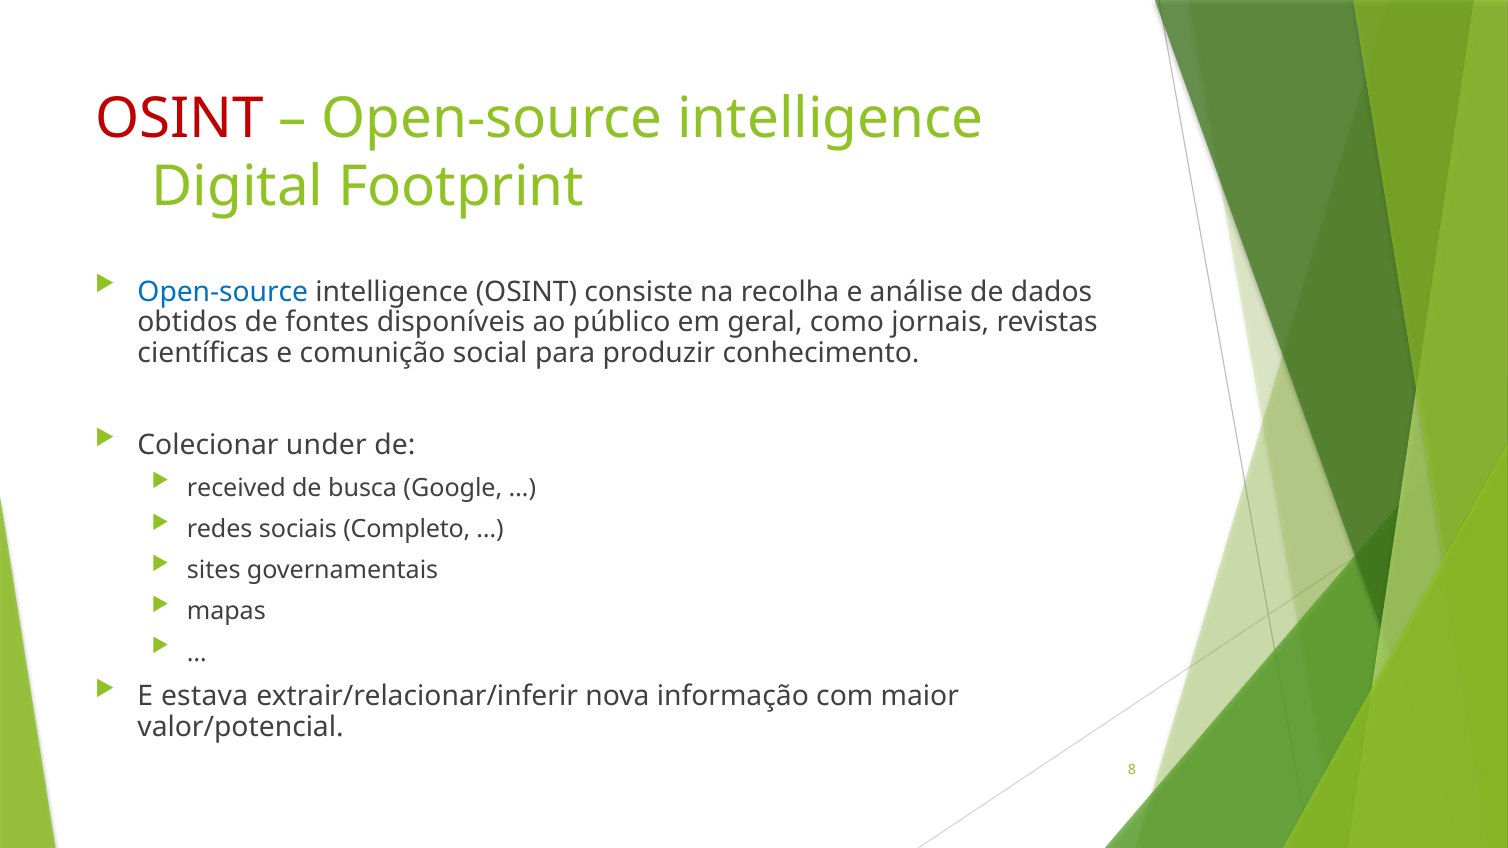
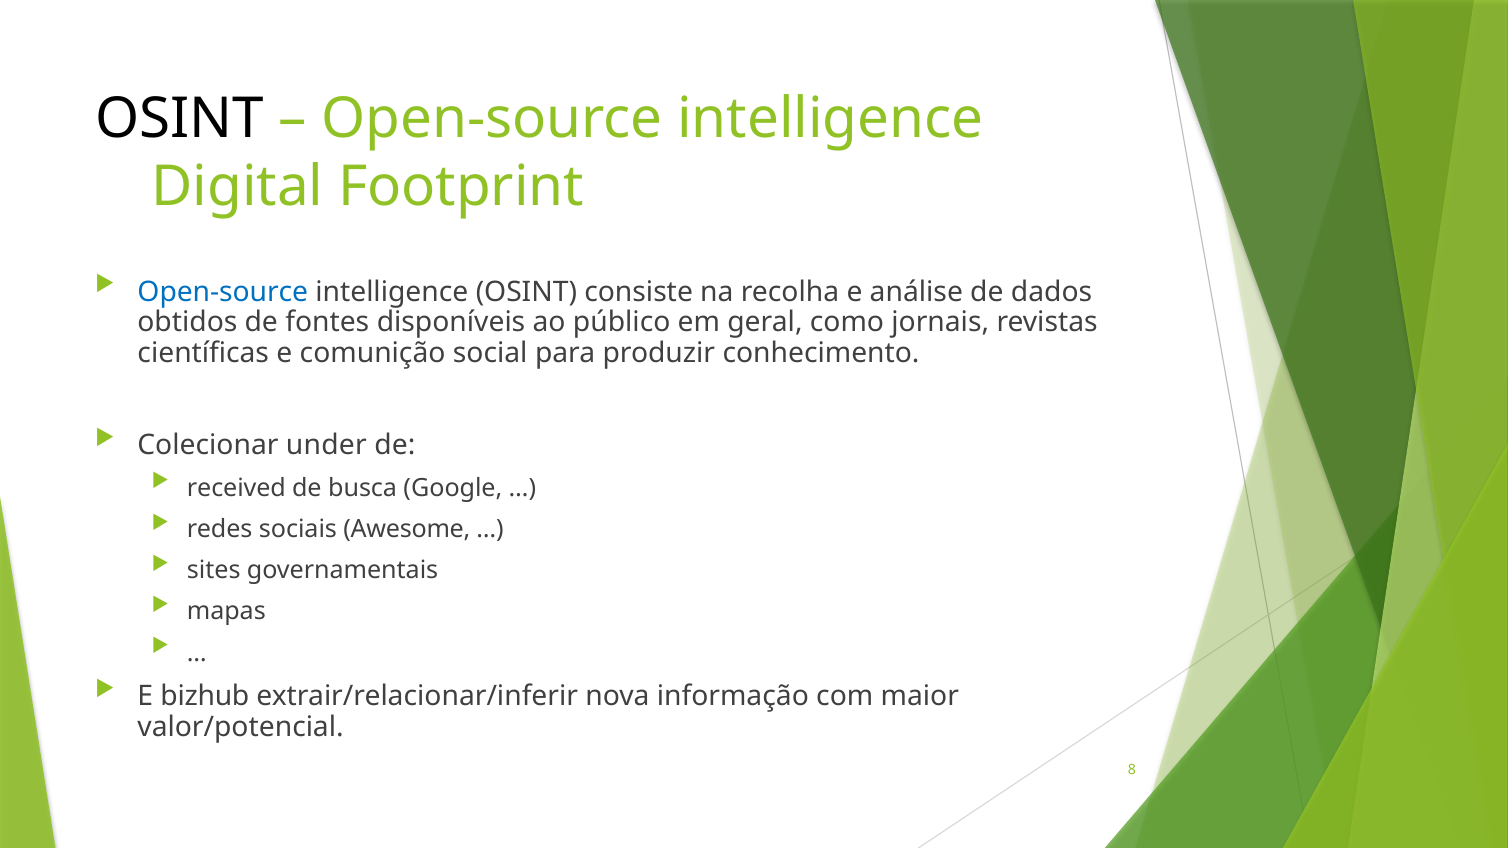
OSINT colour: red -> black (179, 119)
Completo: Completo -> Awesome (407, 529)
estava: estava -> bizhub (205, 696)
